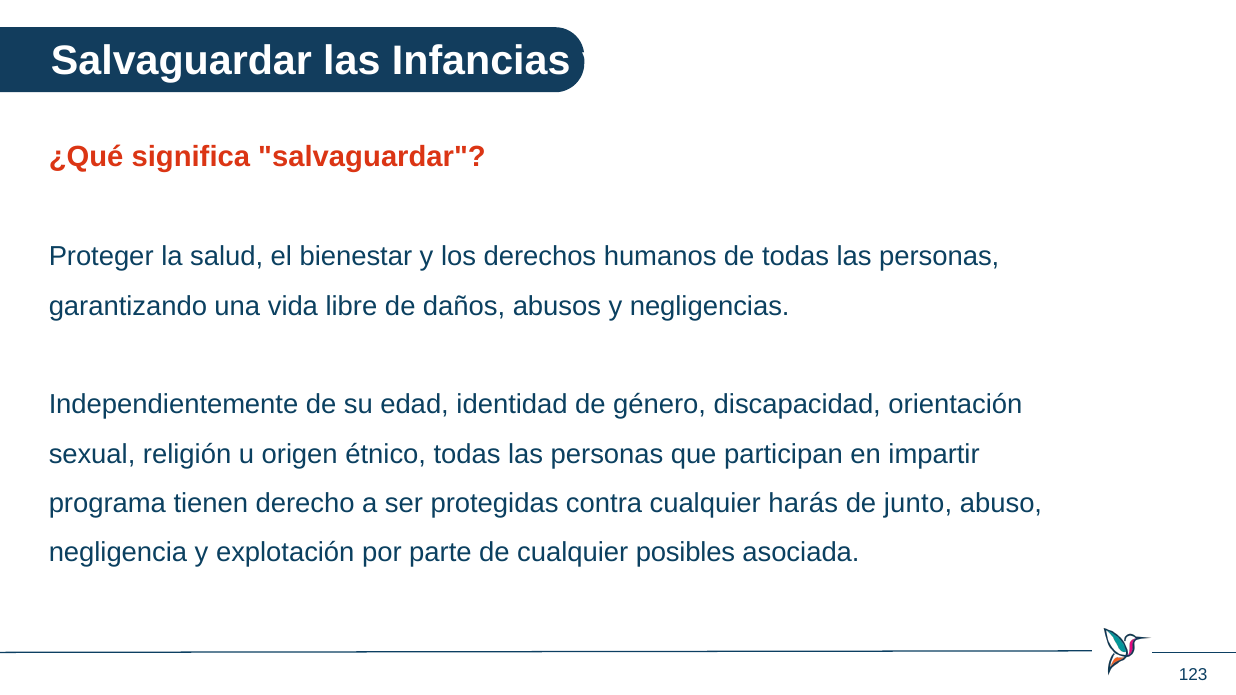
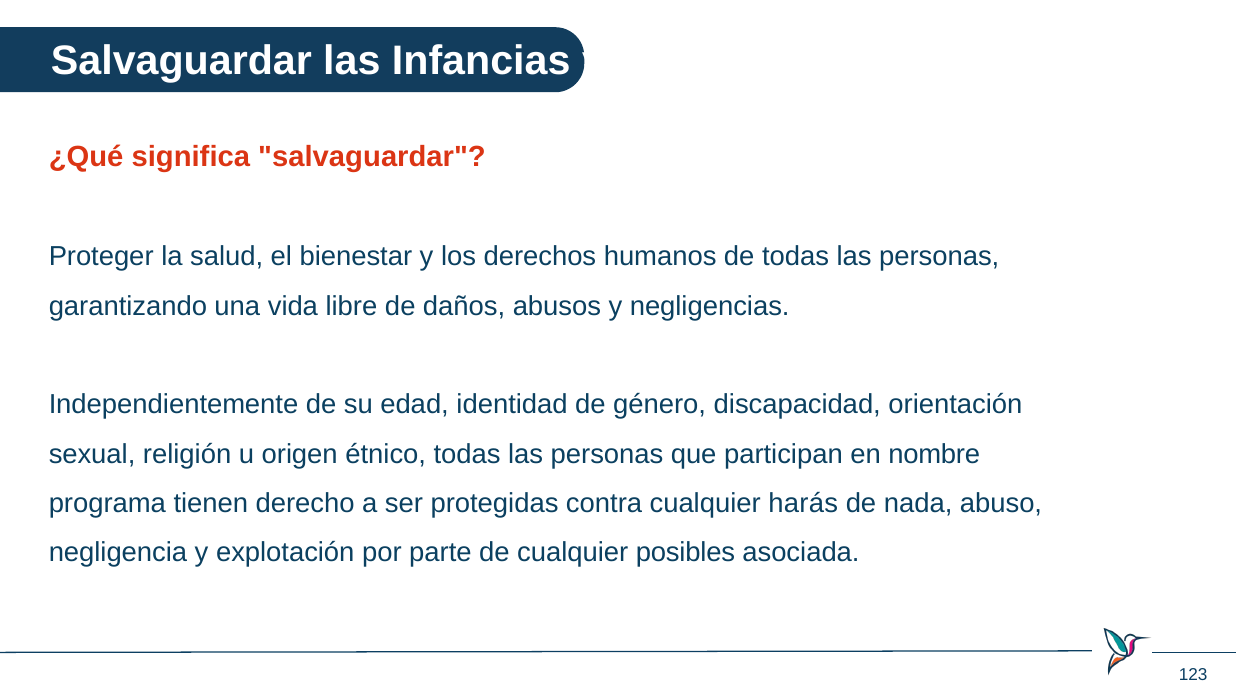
impartir: impartir -> nombre (934, 454)
junto: junto -> nada (918, 504)
